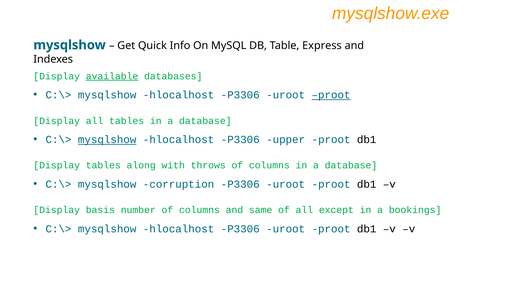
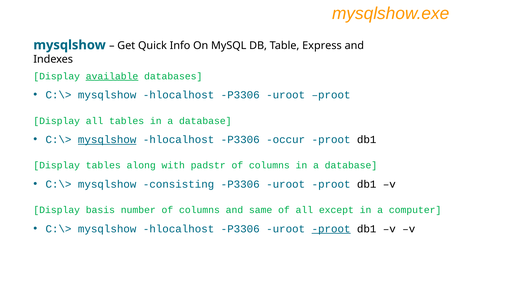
proot underline: present -> none (331, 95)
upper: upper -> occur (286, 140)
throws: throws -> padstr (208, 166)
corruption: corruption -> consisting (179, 184)
bookings: bookings -> computer (415, 210)
proot underline: none -> present (331, 229)
